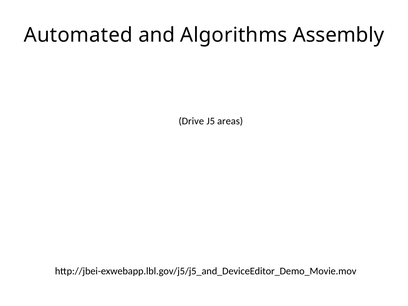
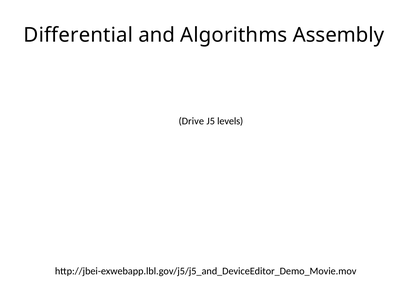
Automated: Automated -> Differential (78, 35)
areas: areas -> levels (230, 121)
